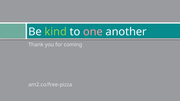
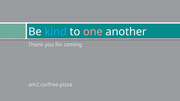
kind colour: light green -> light blue (56, 32)
